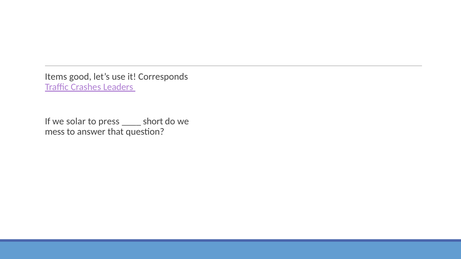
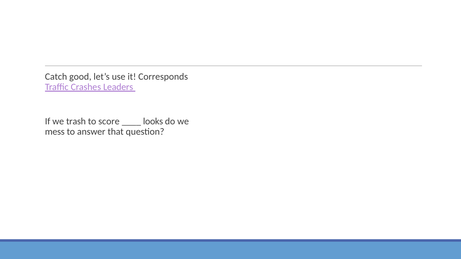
Items: Items -> Catch (56, 77)
solar: solar -> trash (76, 121)
press: press -> score (109, 121)
short: short -> looks (153, 121)
